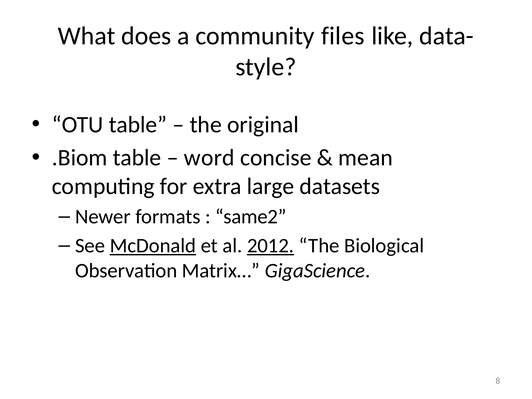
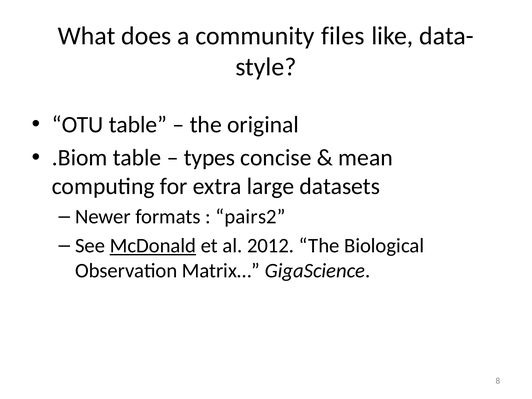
word: word -> types (210, 158)
same2: same2 -> pairs2 (251, 217)
2012 underline: present -> none (271, 246)
